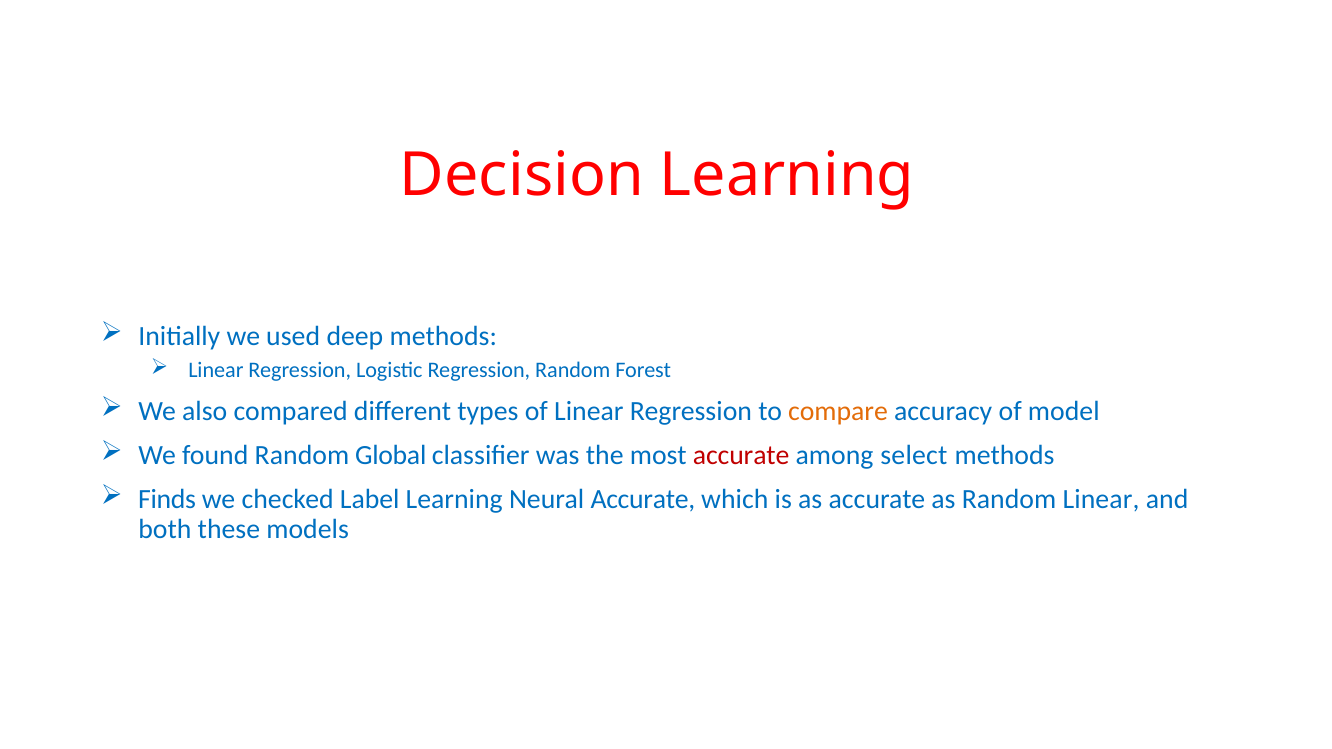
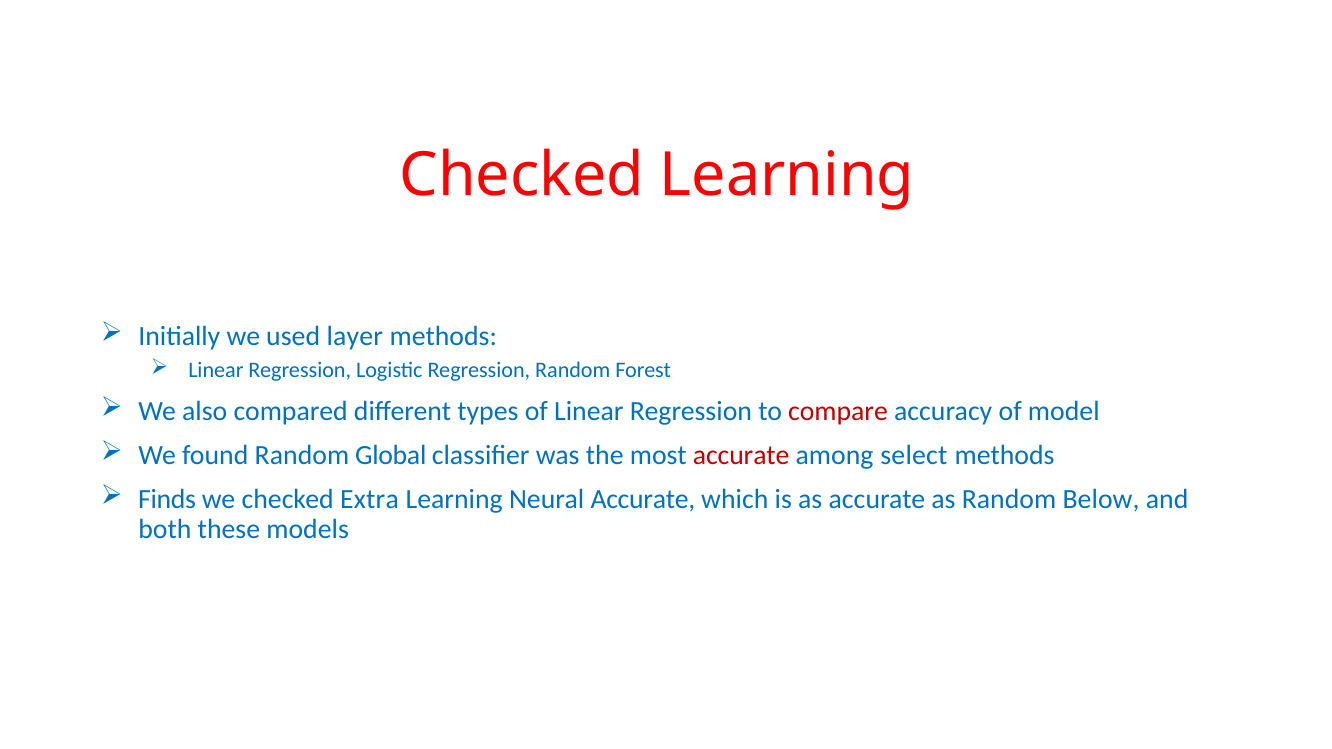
Decision: Decision -> Checked (522, 176)
deep: deep -> layer (355, 337)
compare colour: orange -> red (838, 412)
Label: Label -> Extra (370, 499)
Random Linear: Linear -> Below (1101, 499)
